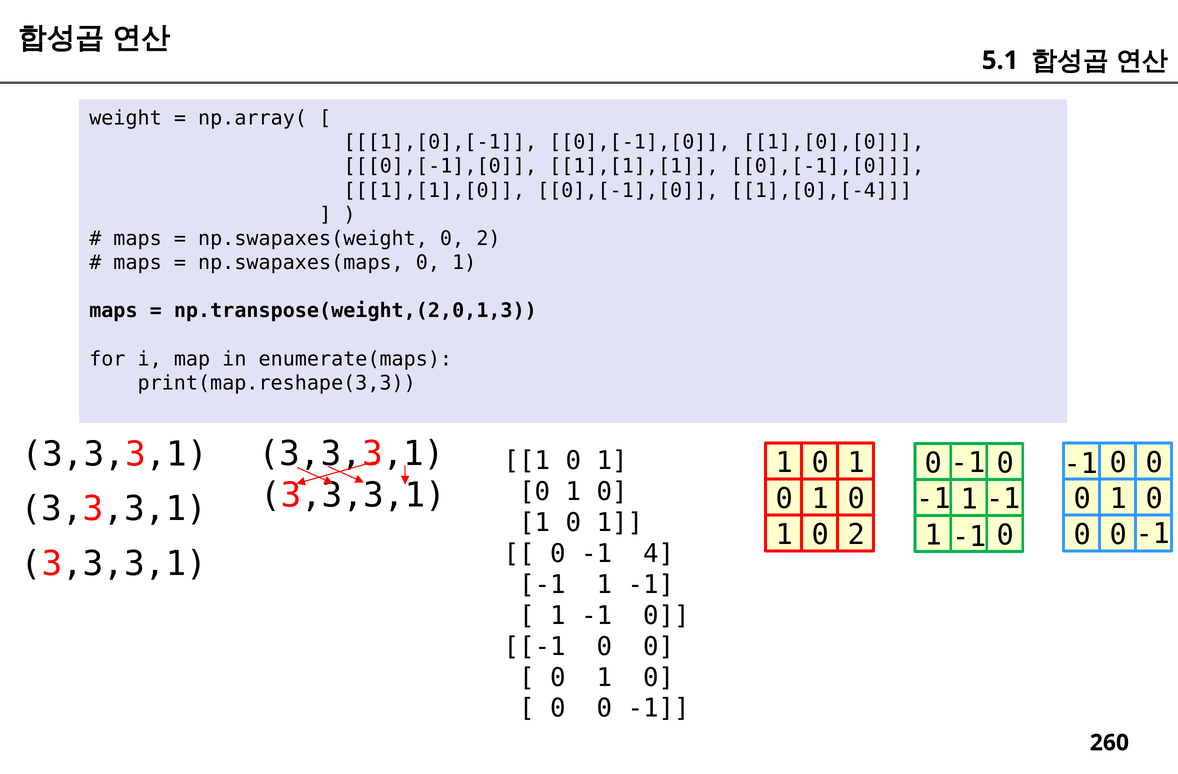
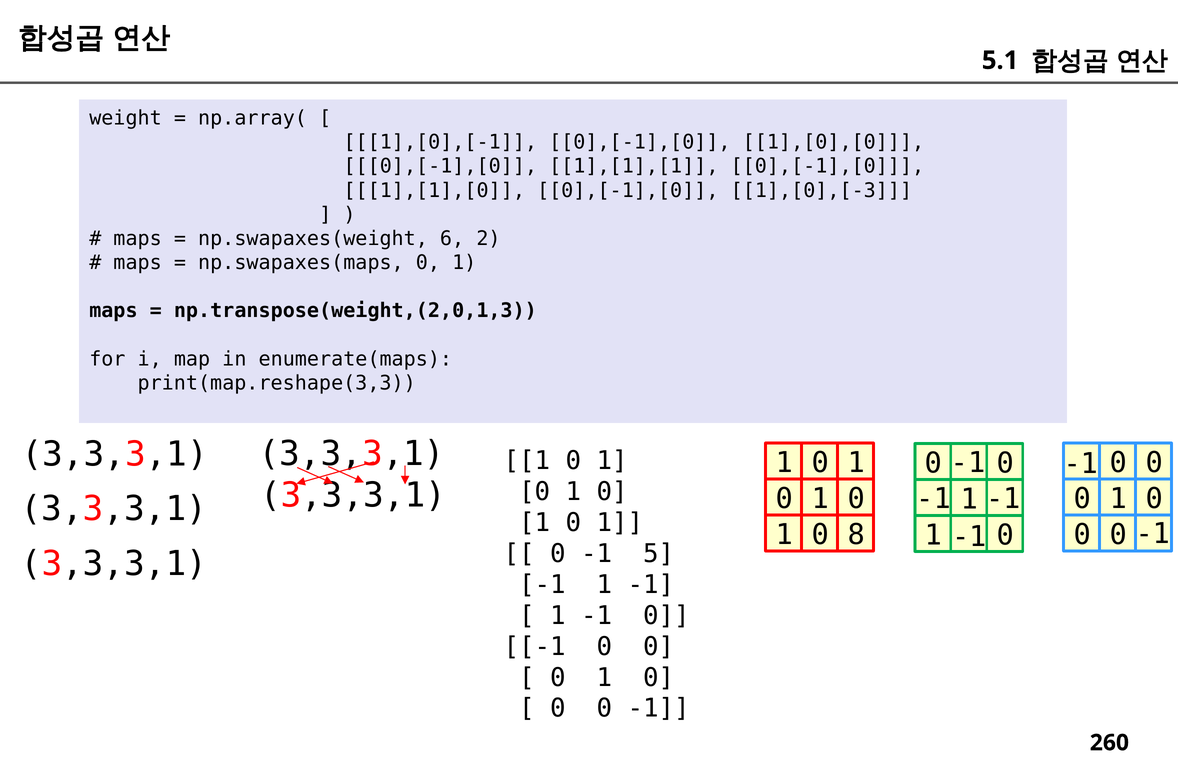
1],[0],[-4: 1],[0],[-4 -> 1],[0],[-3 (821, 190)
np.swapaxes(weight 0: 0 -> 6 (452, 238)
1 0 2: 2 -> 8 (856, 535)
4: 4 -> 5 (659, 553)
